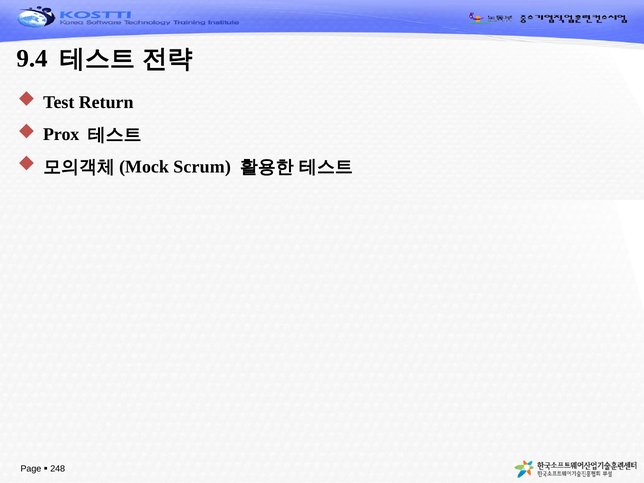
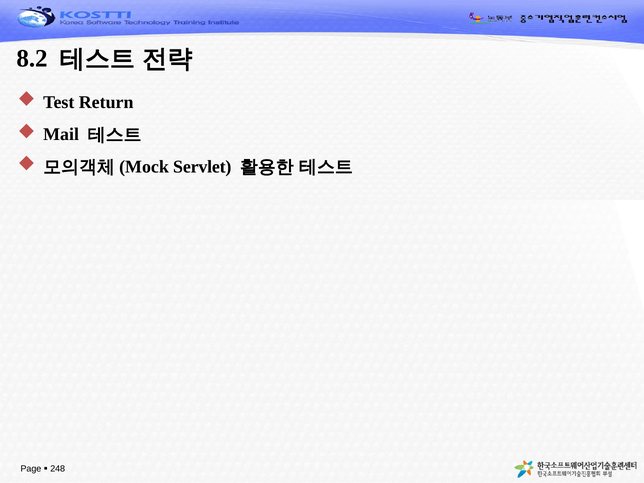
9.4: 9.4 -> 8.2 (32, 59)
Prox: Prox -> Mail (61, 135)
Scrum: Scrum -> Servlet (202, 167)
